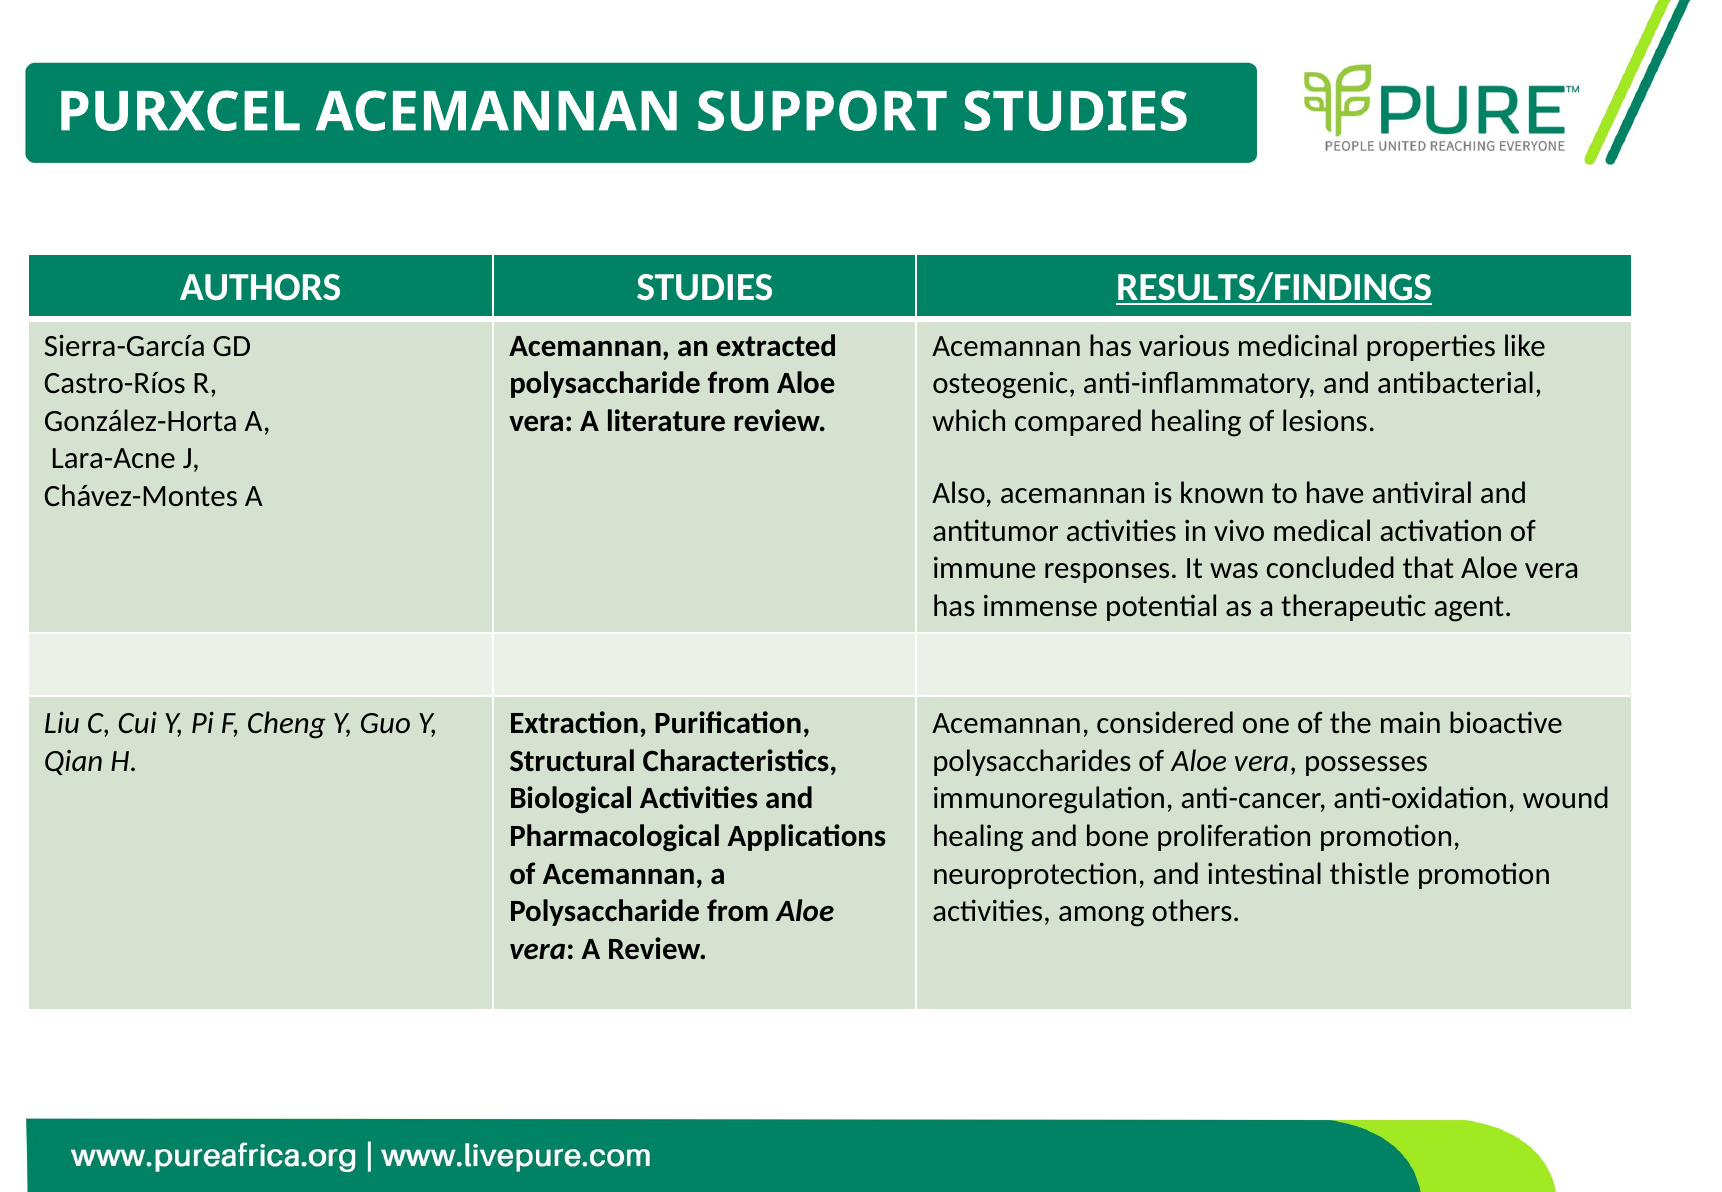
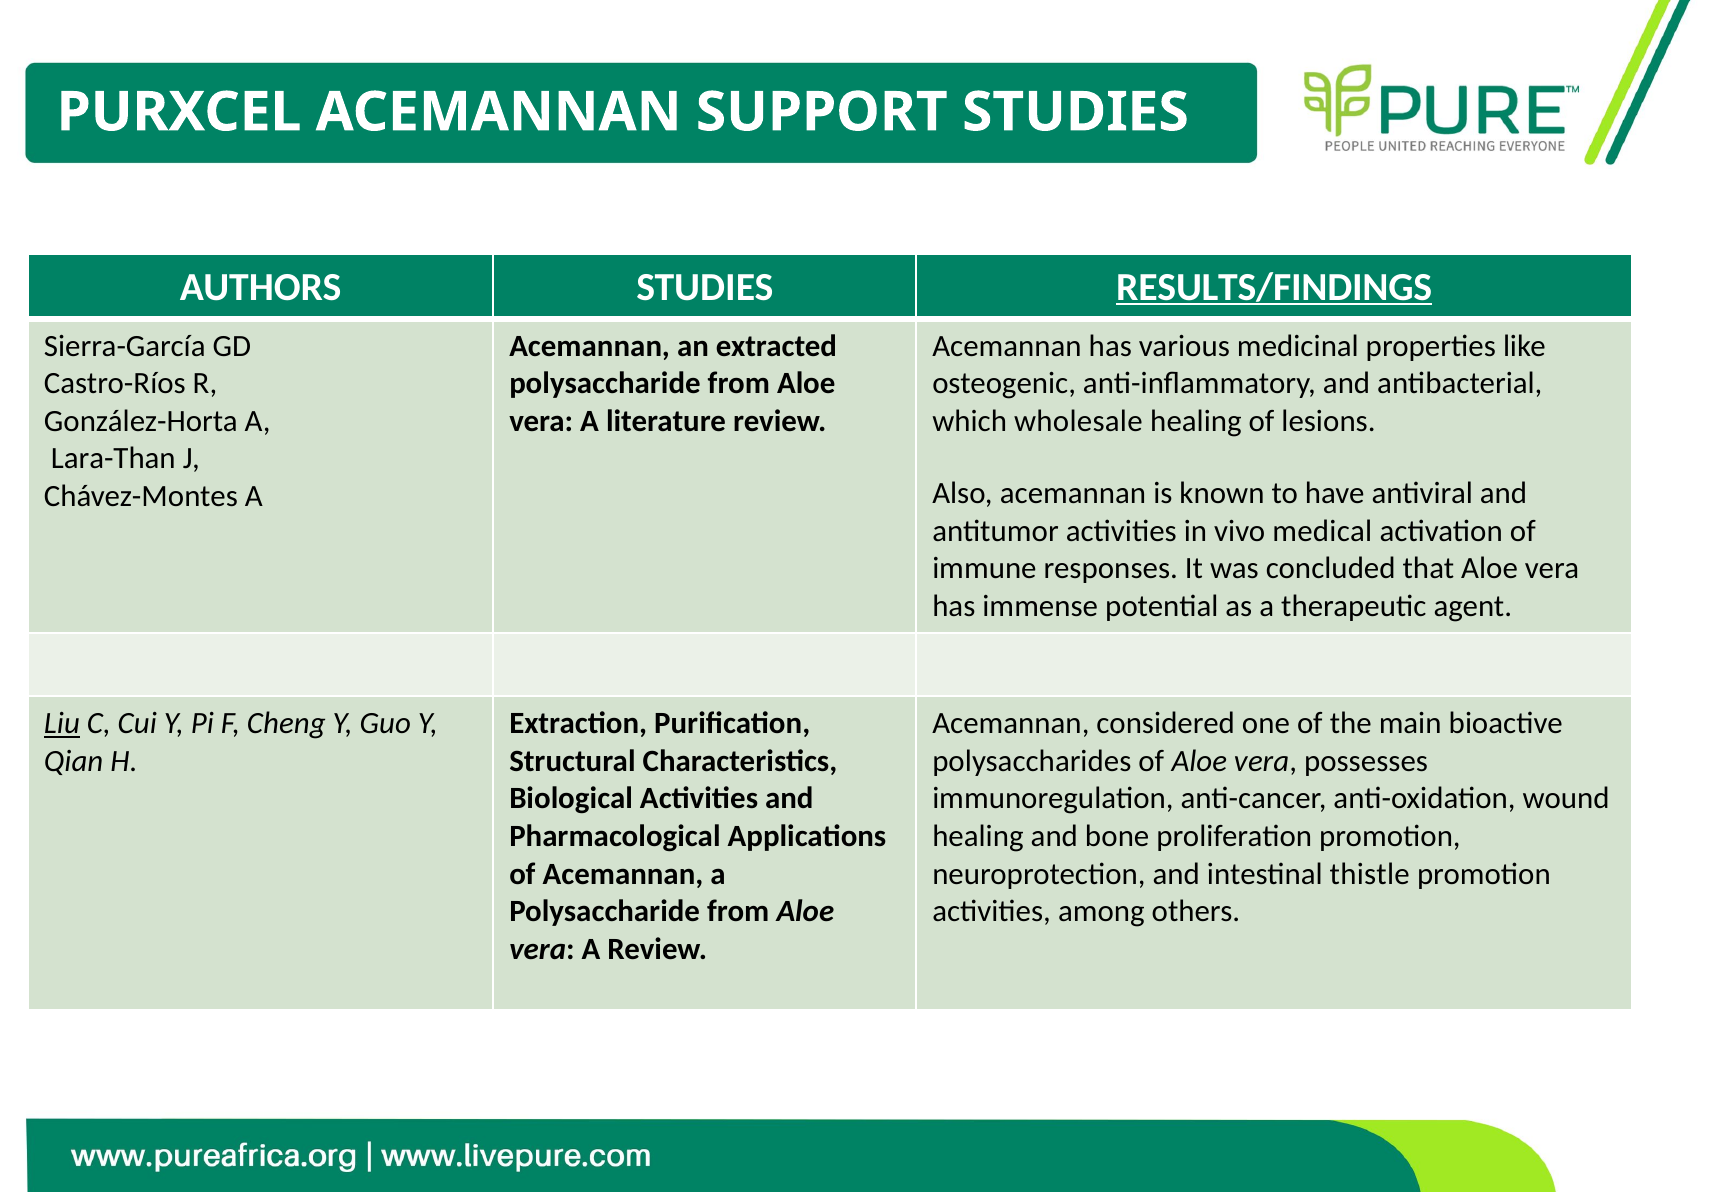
compared: compared -> wholesale (1078, 421)
Lara-Acne: Lara-Acne -> Lara-Than (113, 459)
Liu underline: none -> present (62, 723)
